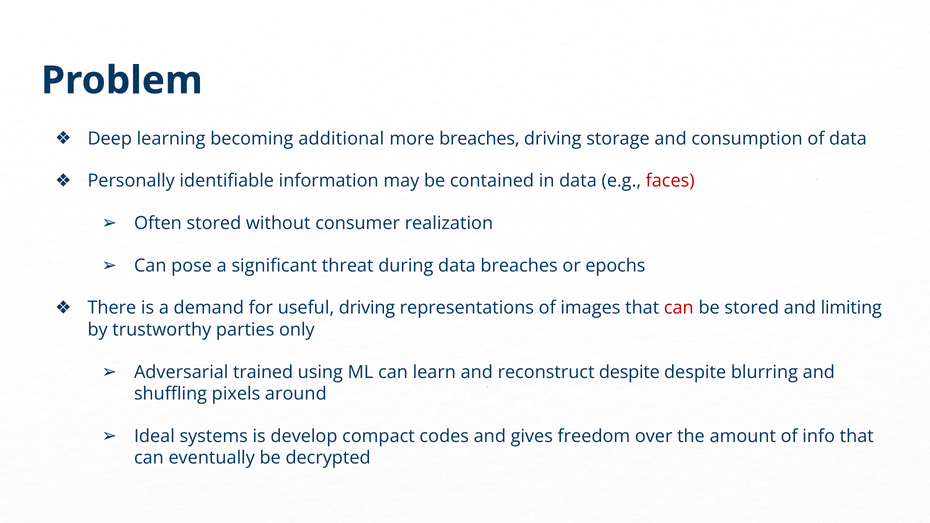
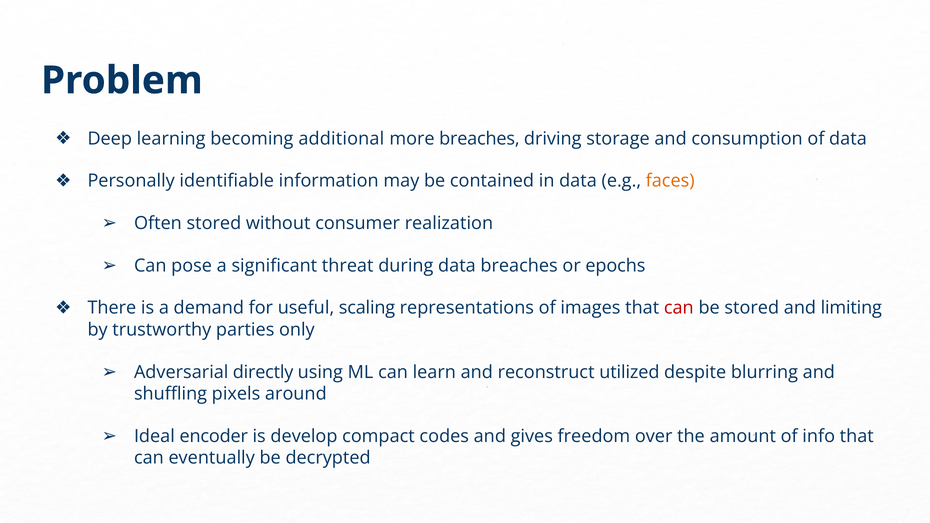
faces colour: red -> orange (670, 181)
useful driving: driving -> scaling (367, 308)
trained: trained -> directly (263, 372)
reconstruct despite: despite -> utilized (629, 372)
systems: systems -> encoder (214, 436)
